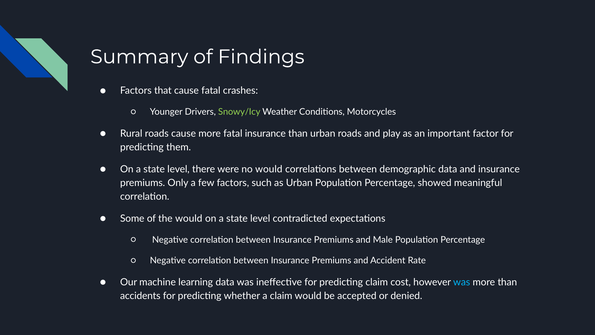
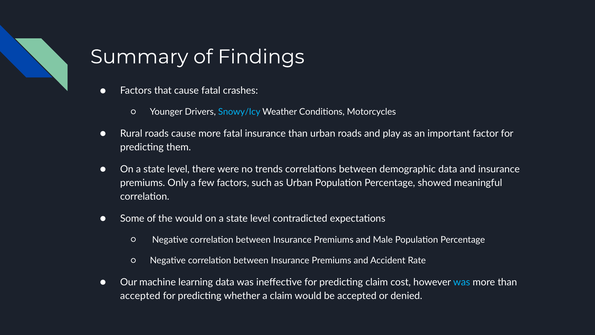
Snowy/Icy colour: light green -> light blue (239, 112)
no would: would -> trends (269, 169)
accidents: accidents -> accepted (140, 296)
